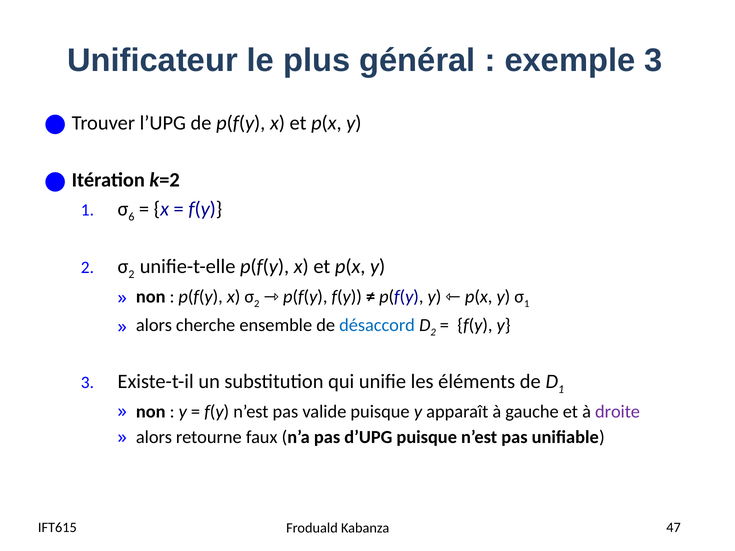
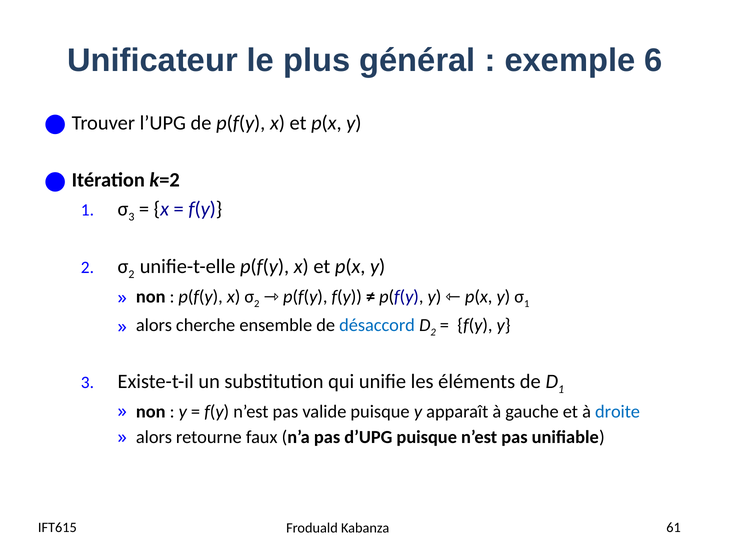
exemple 3: 3 -> 6 (653, 60)
6: 6 -> 3 (131, 217)
droite colour: purple -> blue (618, 412)
47: 47 -> 61 (674, 528)
